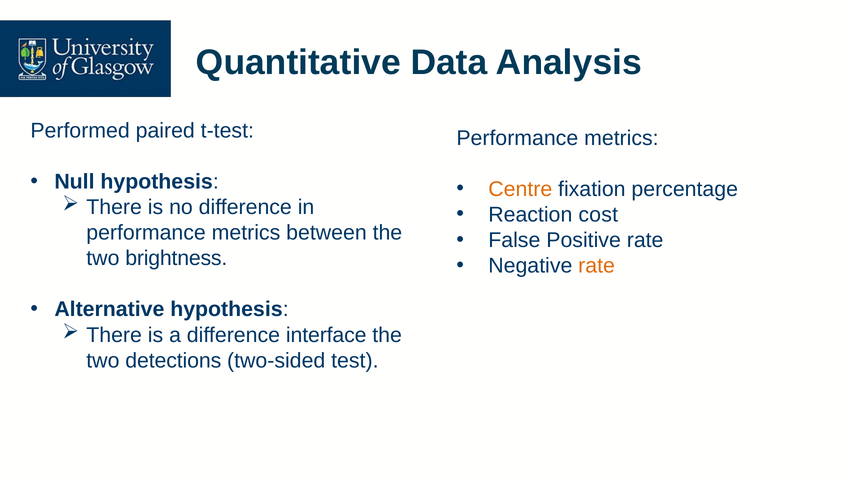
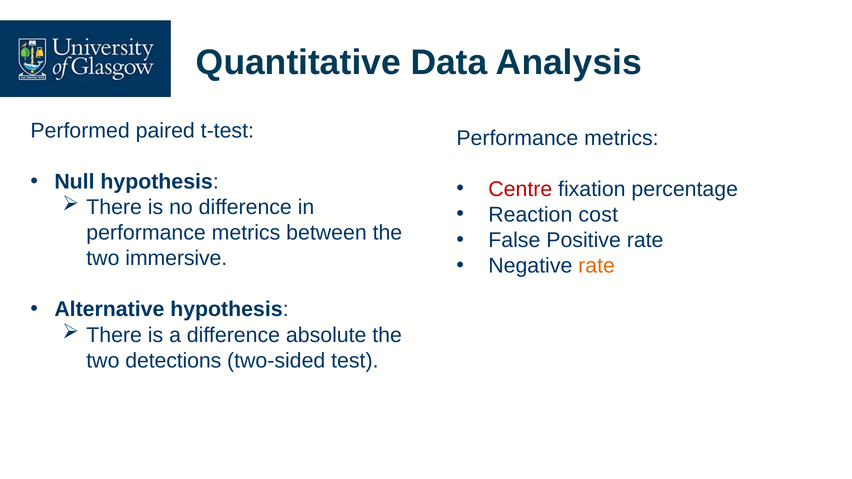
Centre colour: orange -> red (520, 189)
brightness: brightness -> immersive (176, 258)
interface: interface -> absolute (326, 335)
